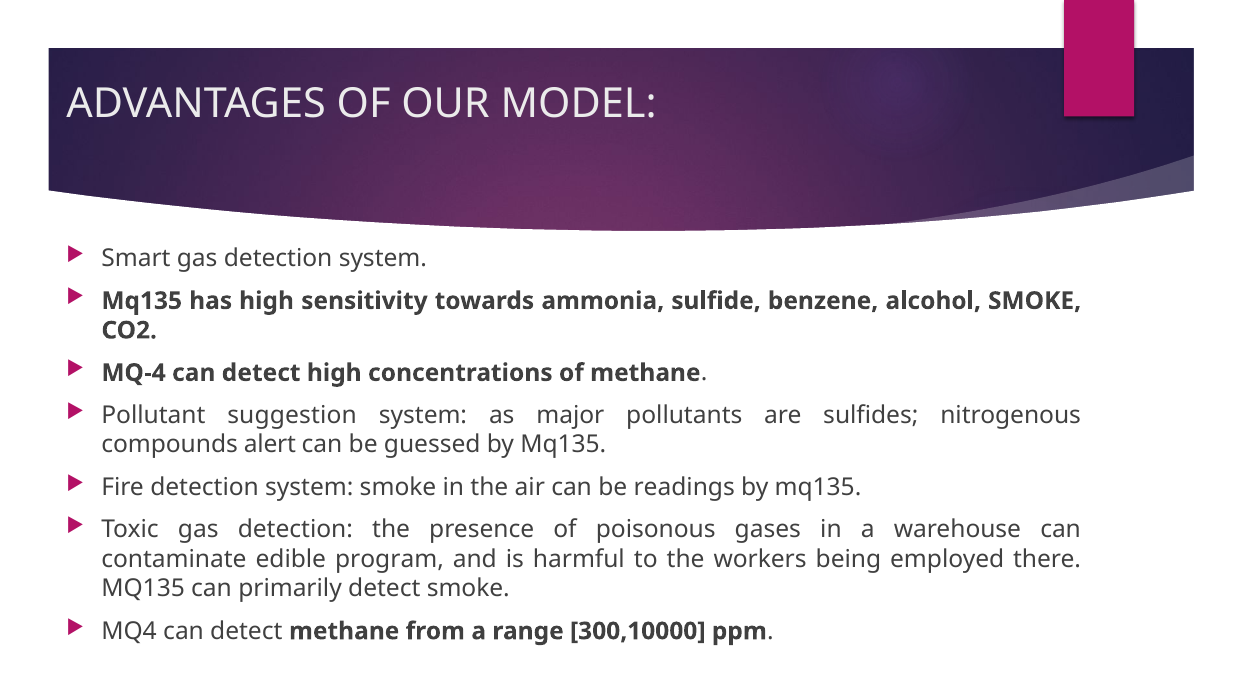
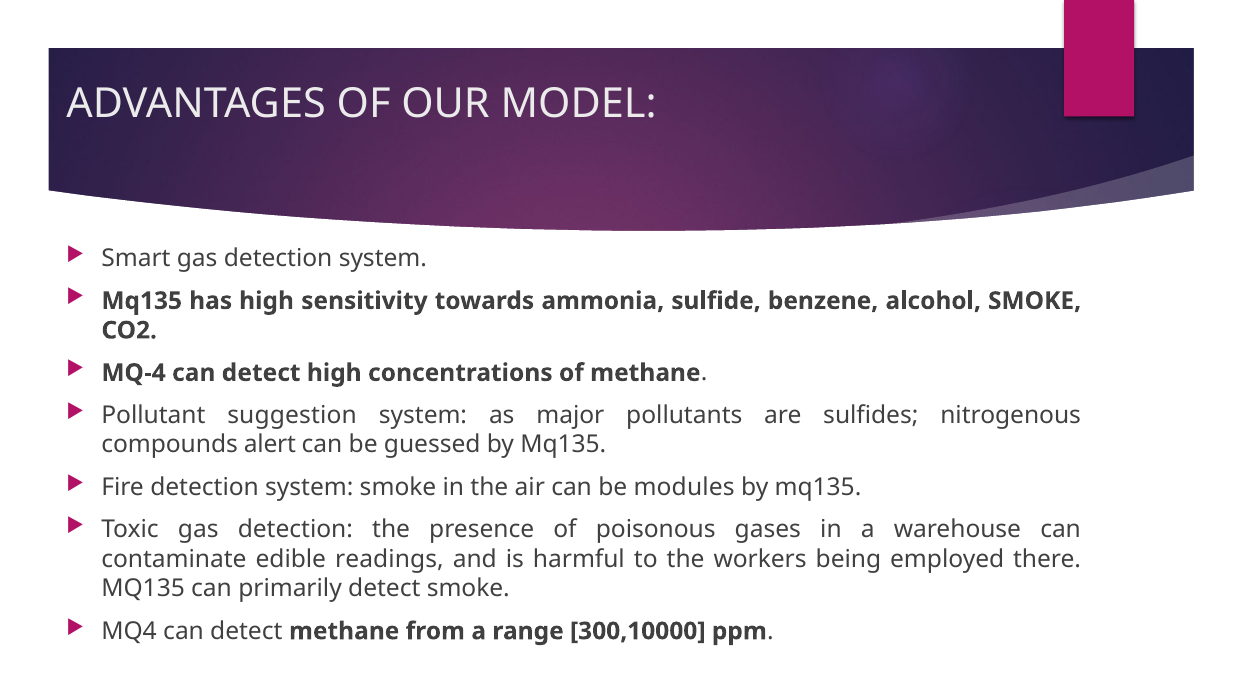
readings: readings -> modules (684, 487)
program: program -> readings (389, 559)
